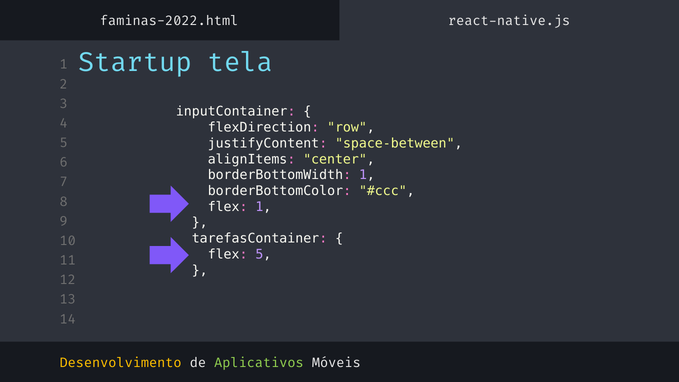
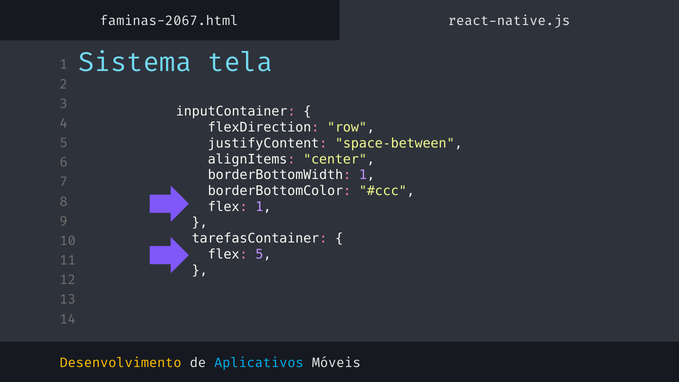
faminas-2022.html: faminas-2022.html -> faminas-2067.html (169, 21)
Startup: Startup -> Sistema (135, 62)
Aplicativos colour: light green -> light blue (259, 363)
